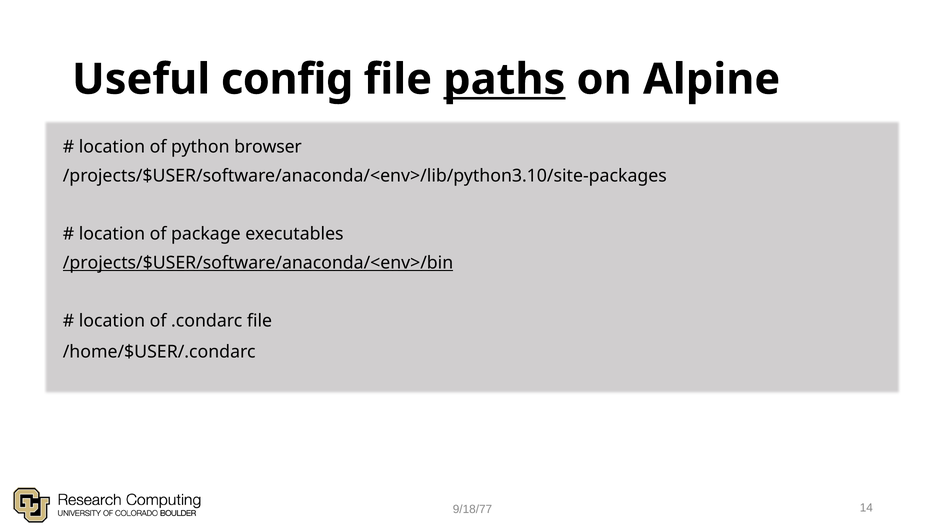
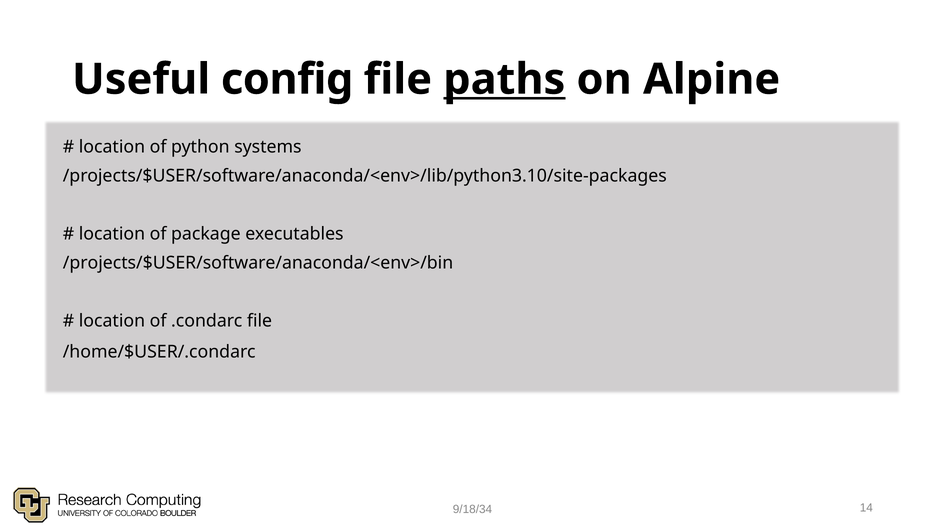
browser: browser -> systems (268, 147)
/projects/$USER/software/anaconda/<env>/bin underline: present -> none (258, 263)
9/18/77: 9/18/77 -> 9/18/34 (472, 509)
